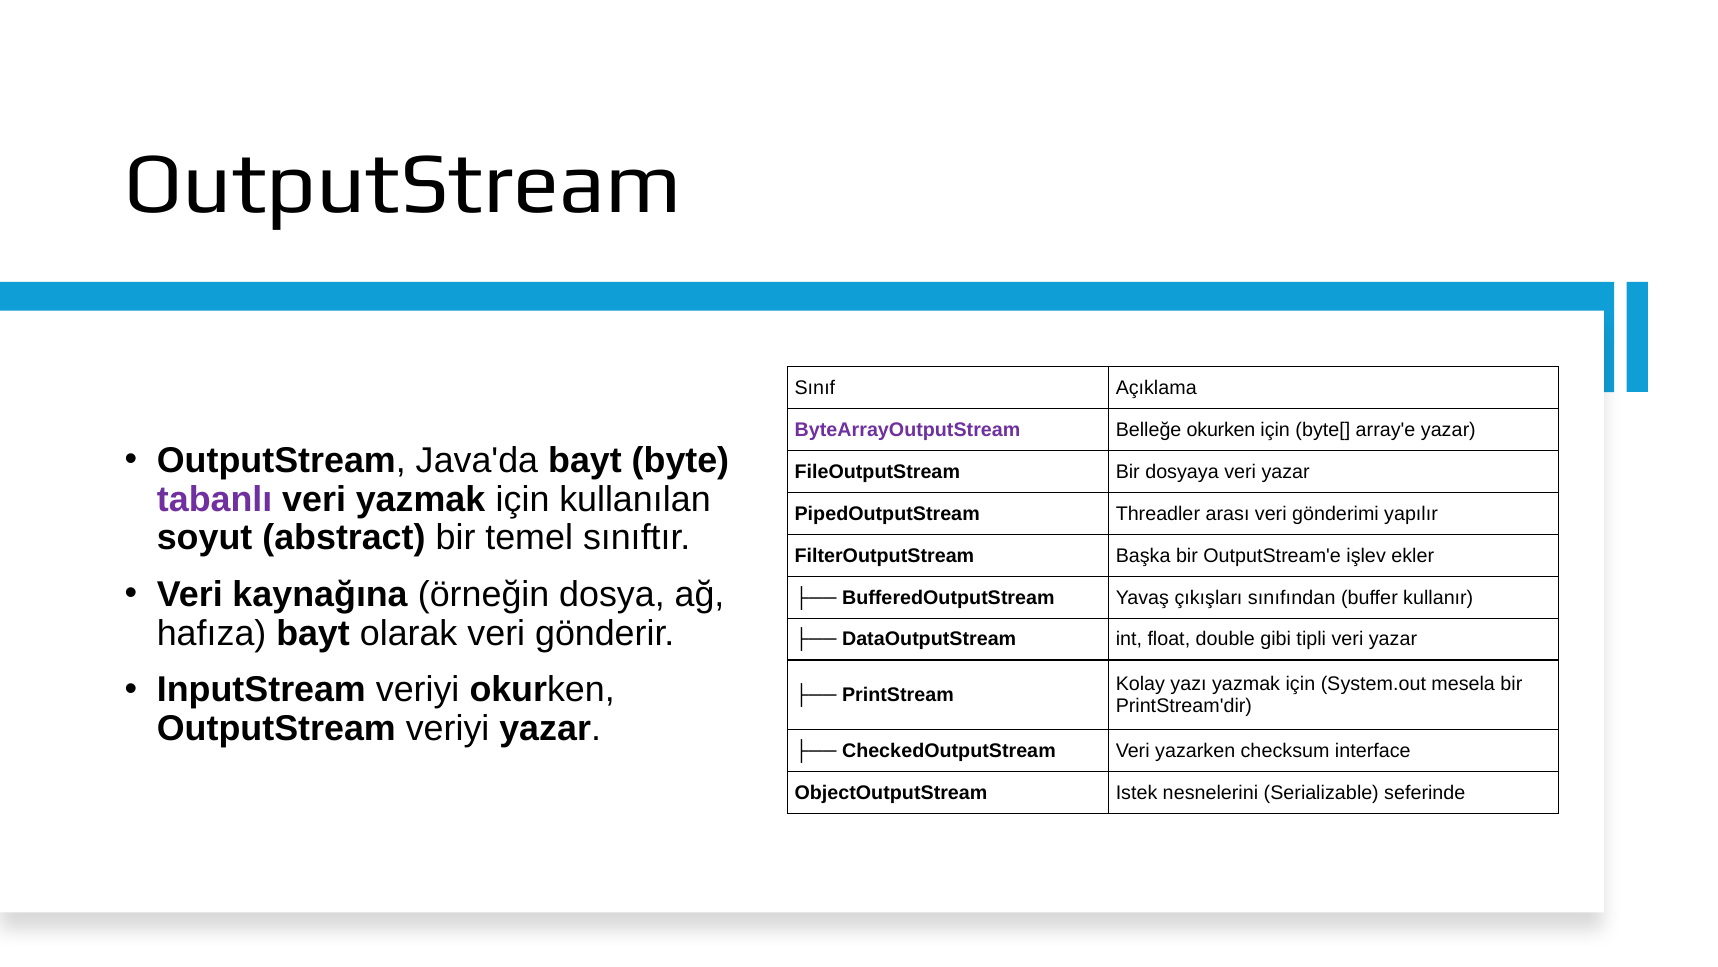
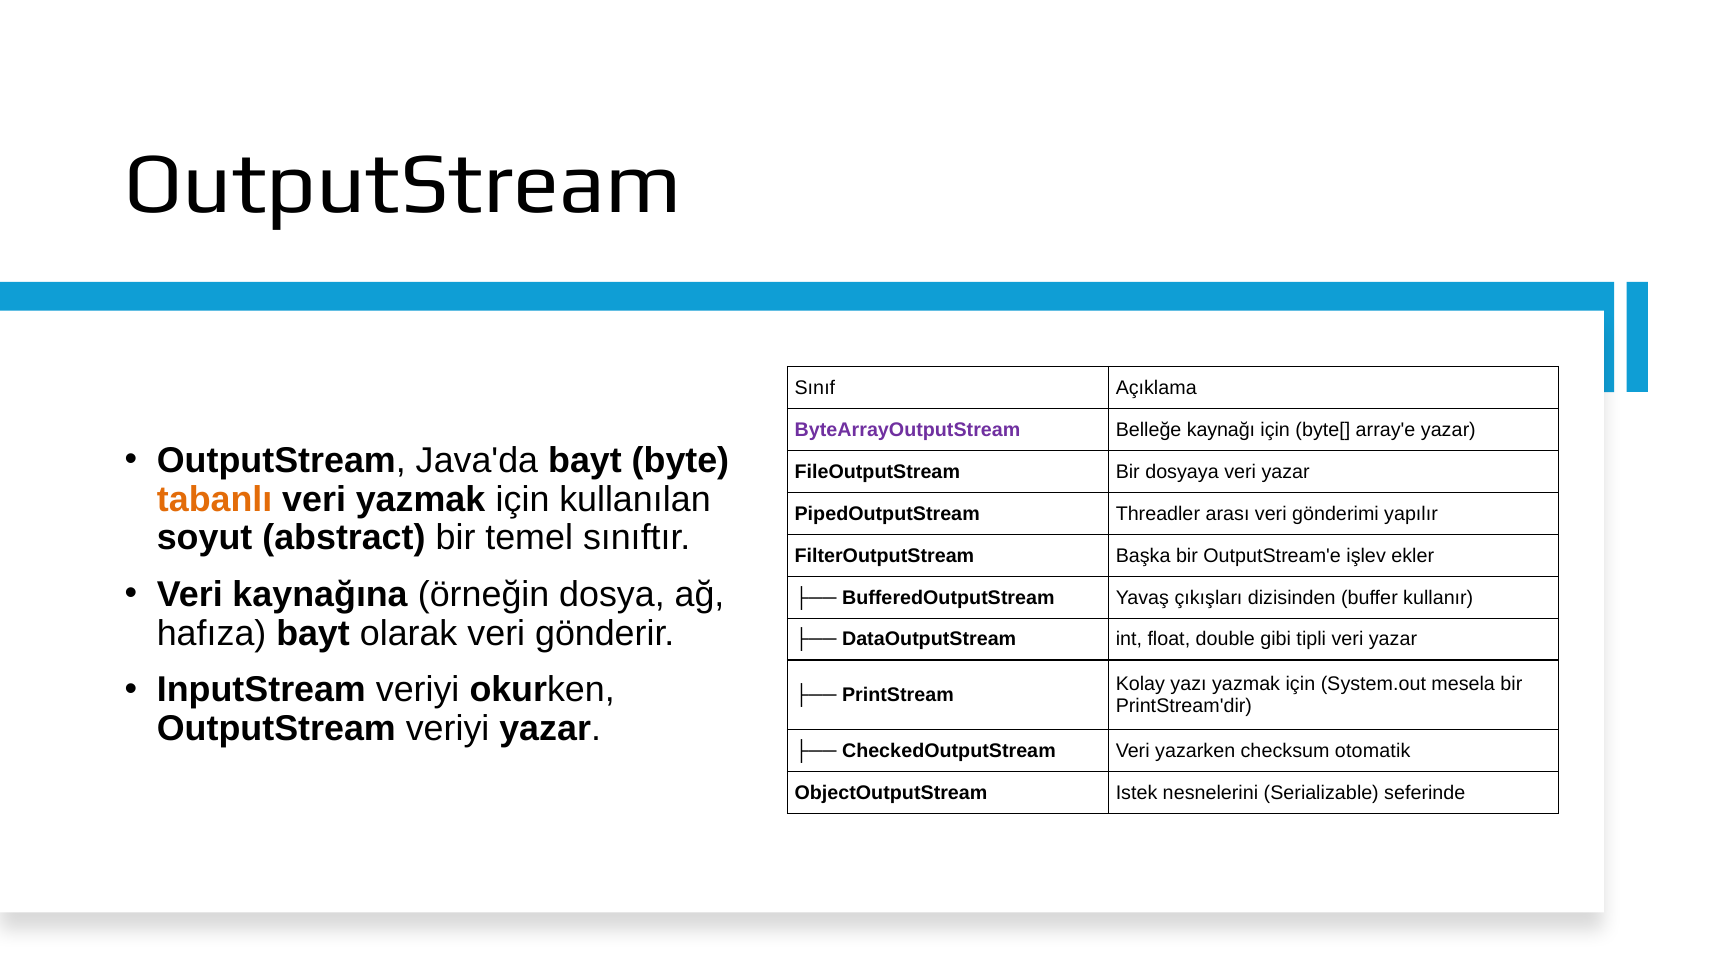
Belleğe okurken: okurken -> kaynağı (1221, 430)
tabanlı colour: purple -> orange (215, 499)
sınıfından: sınıfından -> dizisinden (1292, 597)
interface: interface -> otomatik (1373, 750)
